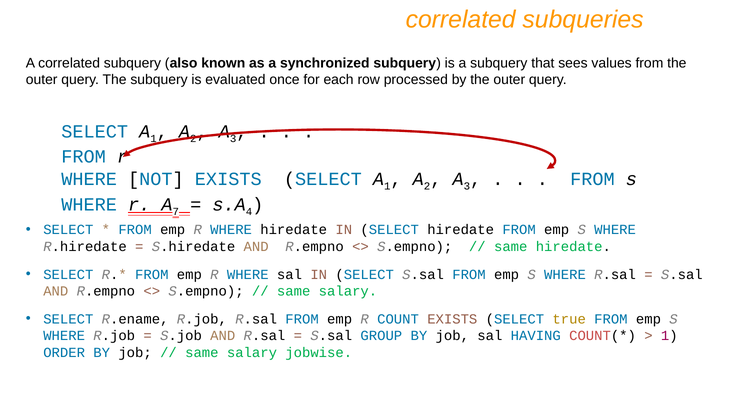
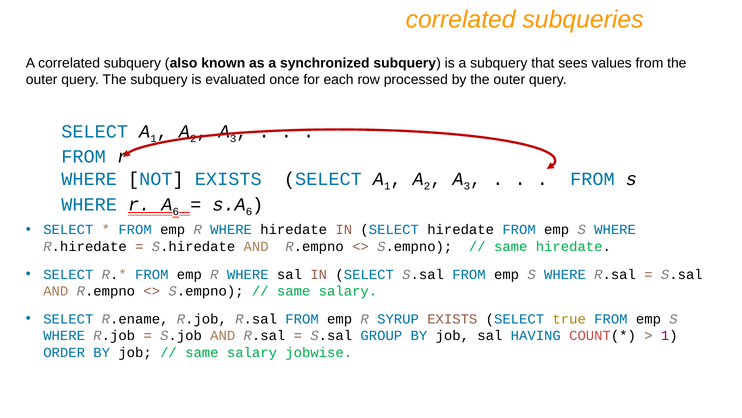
A 7: 7 -> 6 (176, 211)
4: 4 -> 6 (249, 211)
COUNT: COUNT -> SYRUP (398, 319)
